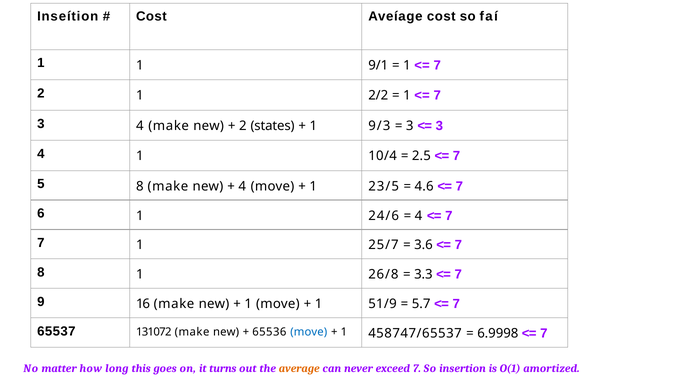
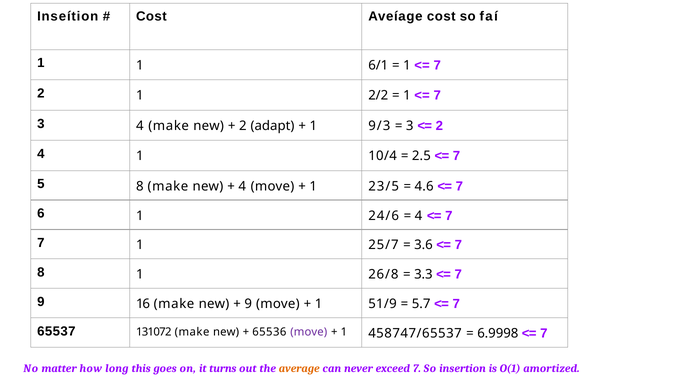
9/1: 9/1 -> 6/1 (378, 65)
states: states -> adapt (272, 126)
3: 3 -> 2 (439, 126)
1: 1 -> 9 (248, 304)
move colour: blue -> purple (309, 332)
